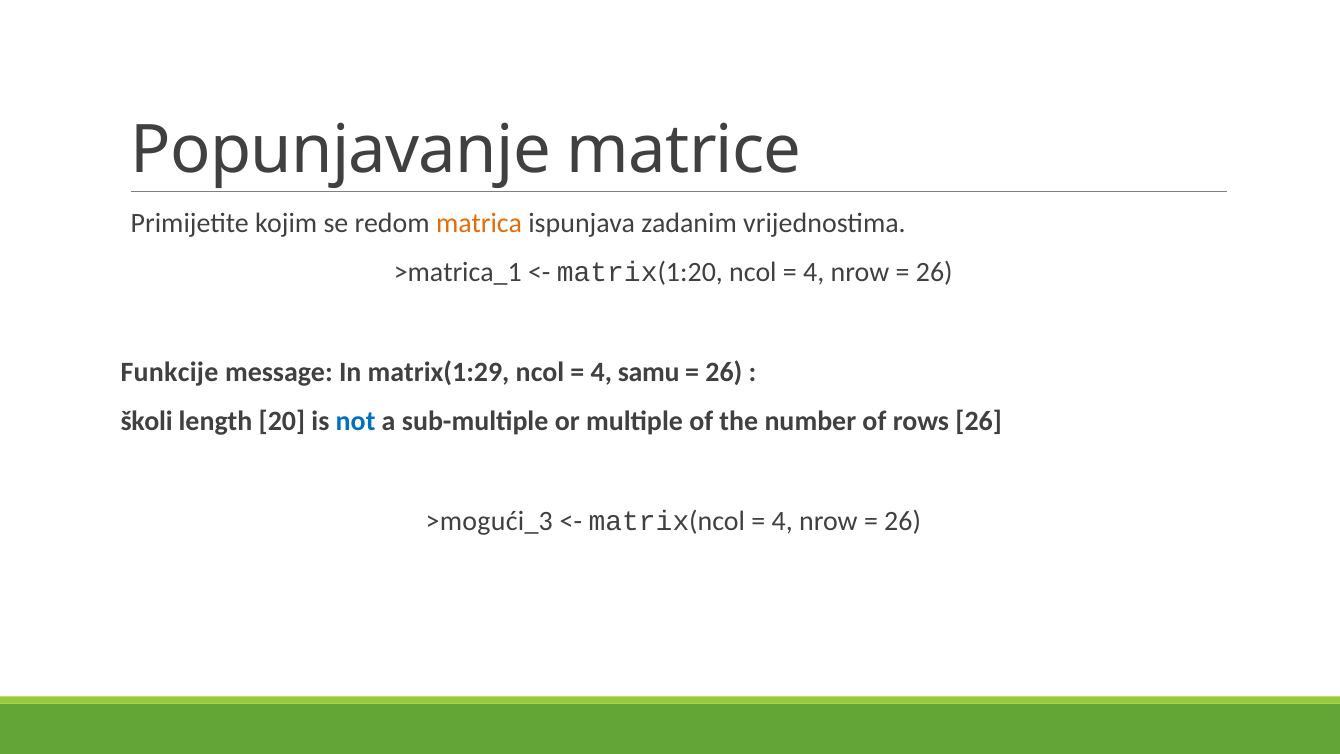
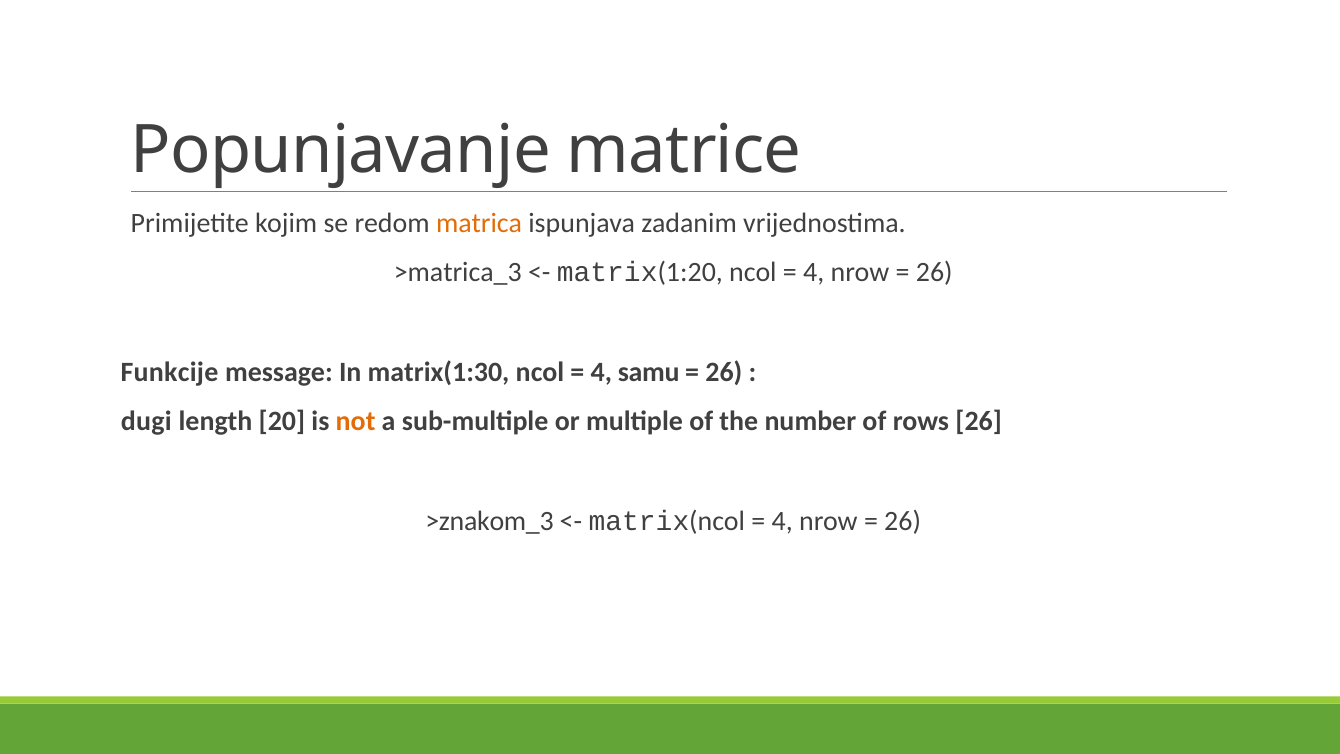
>matrica_1: >matrica_1 -> >matrica_3 (458, 272)
matrix(1:29: matrix(1:29 -> matrix(1:30 (439, 372)
školi: školi -> dugi (146, 422)
not colour: blue -> orange (356, 422)
>mogući_3: >mogući_3 -> >znakom_3 (490, 521)
